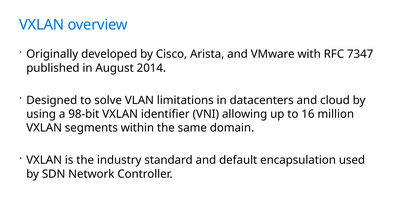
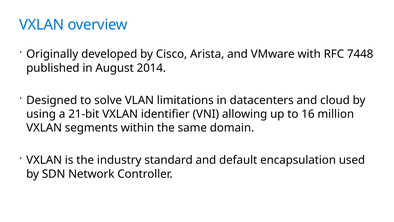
7347: 7347 -> 7448 (360, 54)
98-bit: 98-bit -> 21-bit (84, 114)
